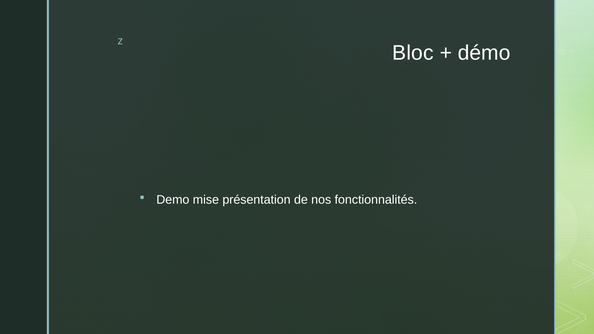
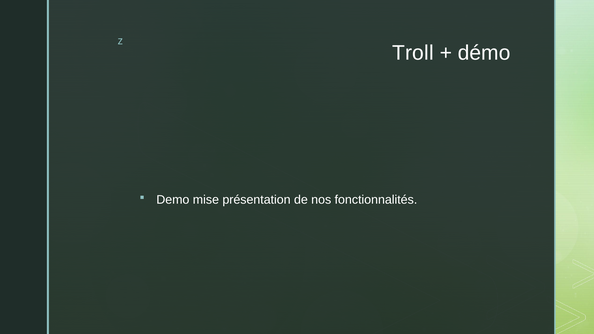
Bloc: Bloc -> Troll (413, 53)
